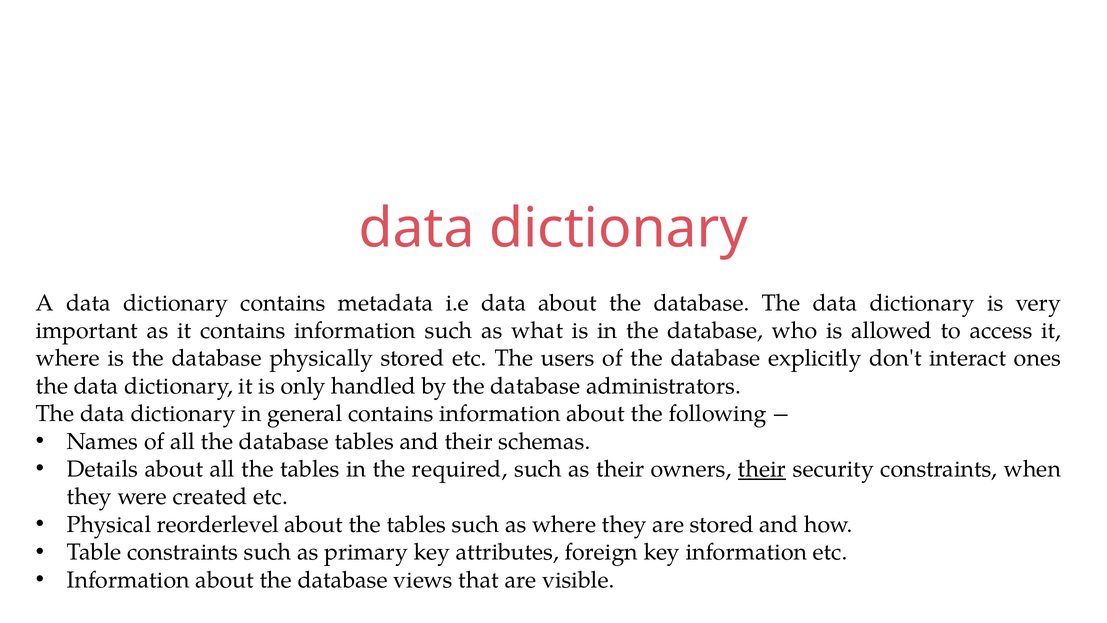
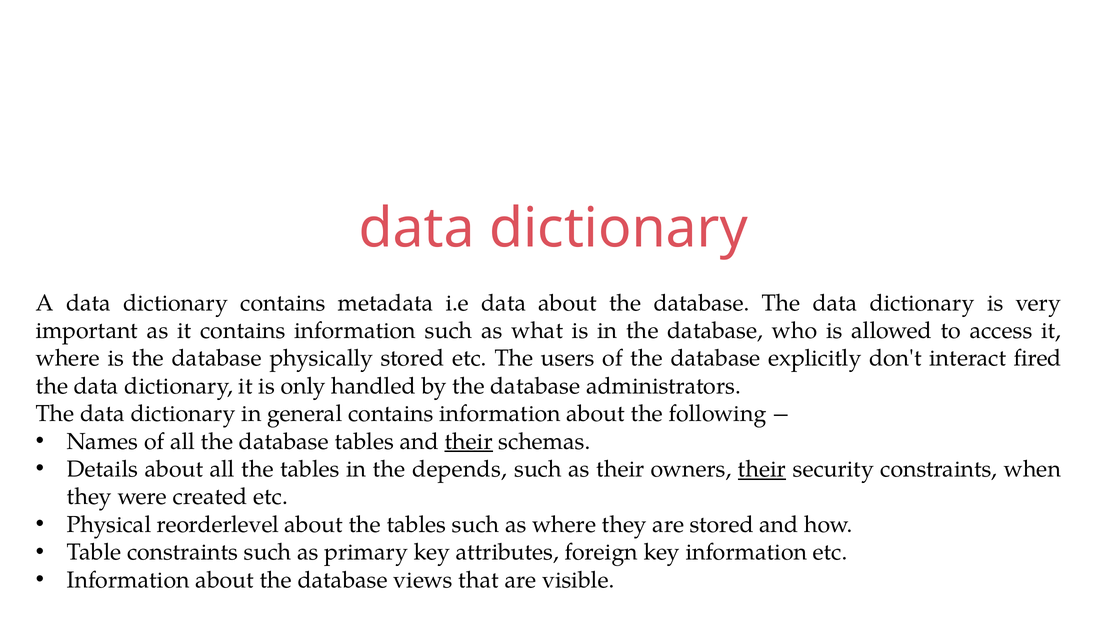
ones: ones -> fired (1038, 358)
their underline: none -> present (469, 441)
required: required -> depends (460, 469)
